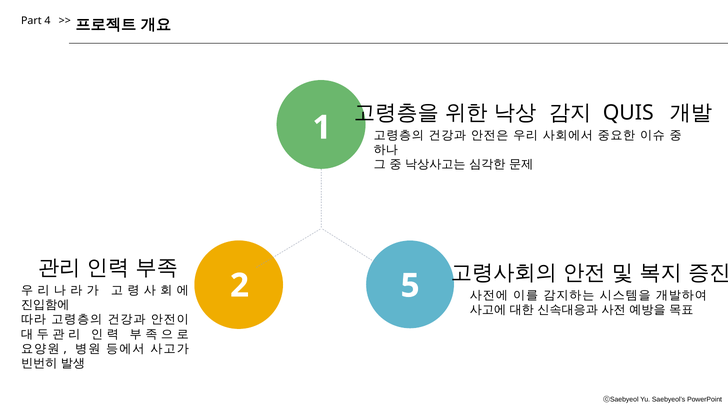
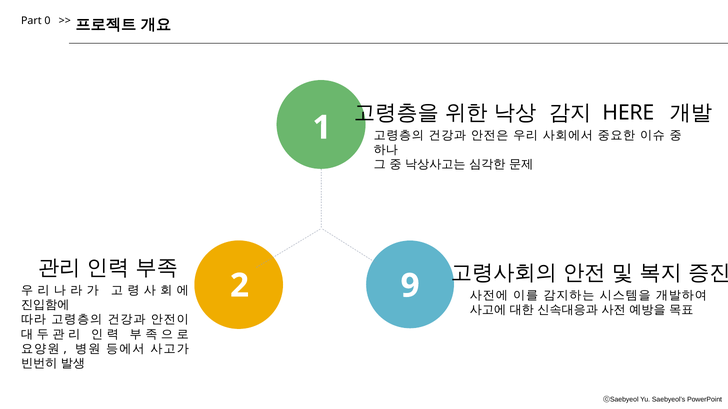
4: 4 -> 0 (47, 21)
QUIS: QUIS -> HERE (628, 113)
5: 5 -> 9 (410, 286)
